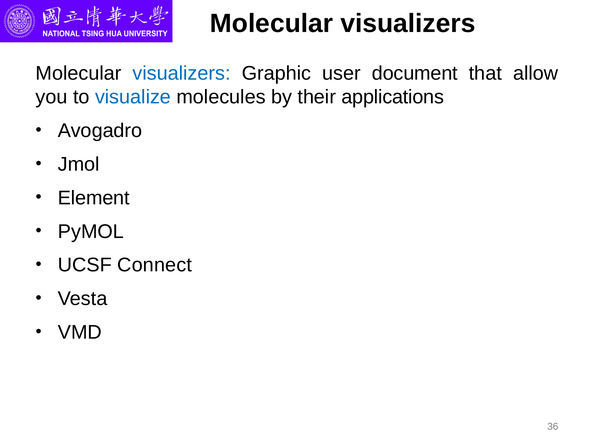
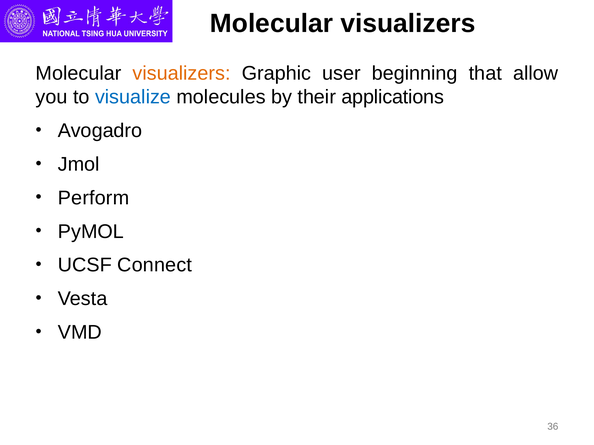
visualizers colour: blue -> orange (182, 73)
document: document -> beginning (415, 73)
Element: Element -> Perform (94, 198)
